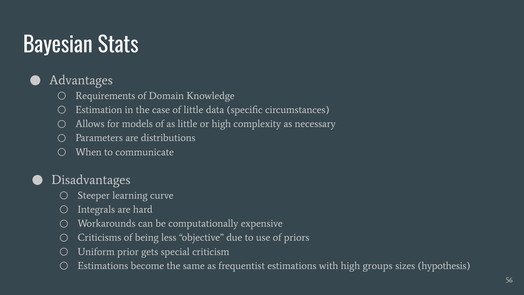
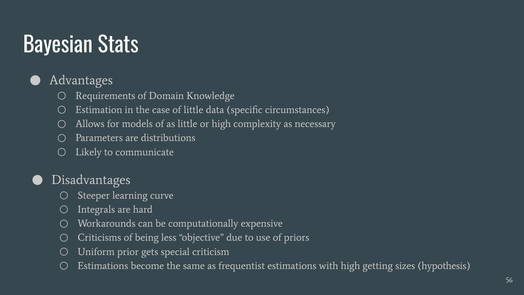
When: When -> Likely (89, 152)
groups: groups -> getting (378, 265)
